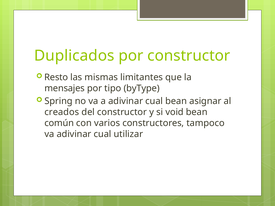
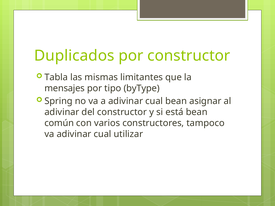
Resto: Resto -> Tabla (56, 77)
creados: creados -> adivinar (62, 112)
void: void -> está (175, 112)
